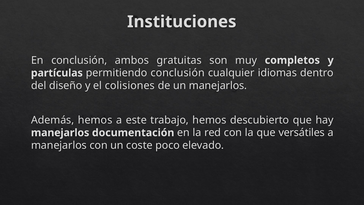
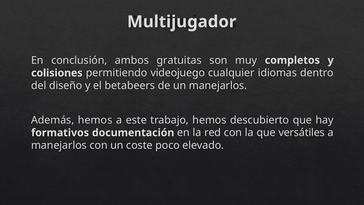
Instituciones: Instituciones -> Multijugador (182, 22)
partículas: partículas -> colisiones (57, 73)
permitiendo conclusión: conclusión -> videojuego (178, 73)
colisiones: colisiones -> betabeers (130, 86)
manejarlos: manejarlos -> formativos (60, 133)
